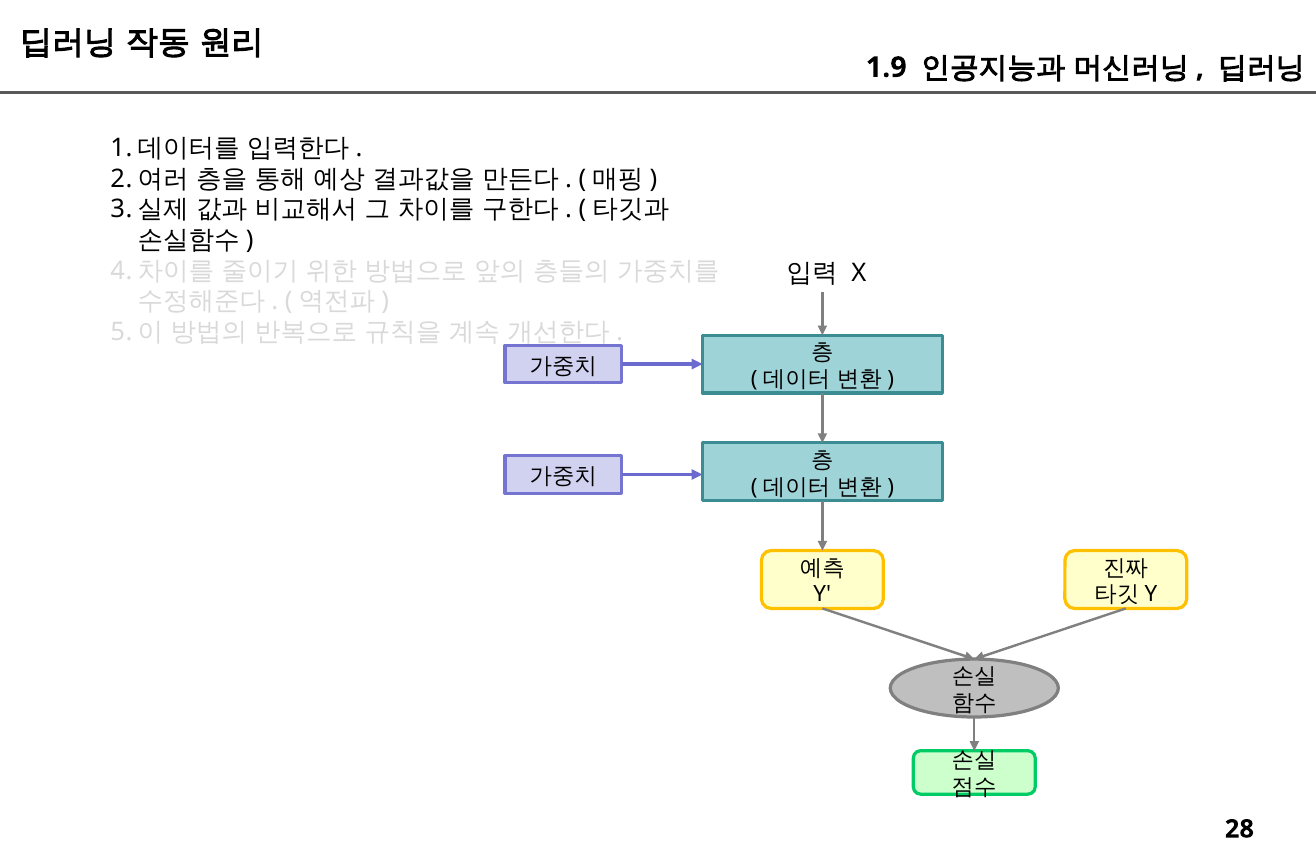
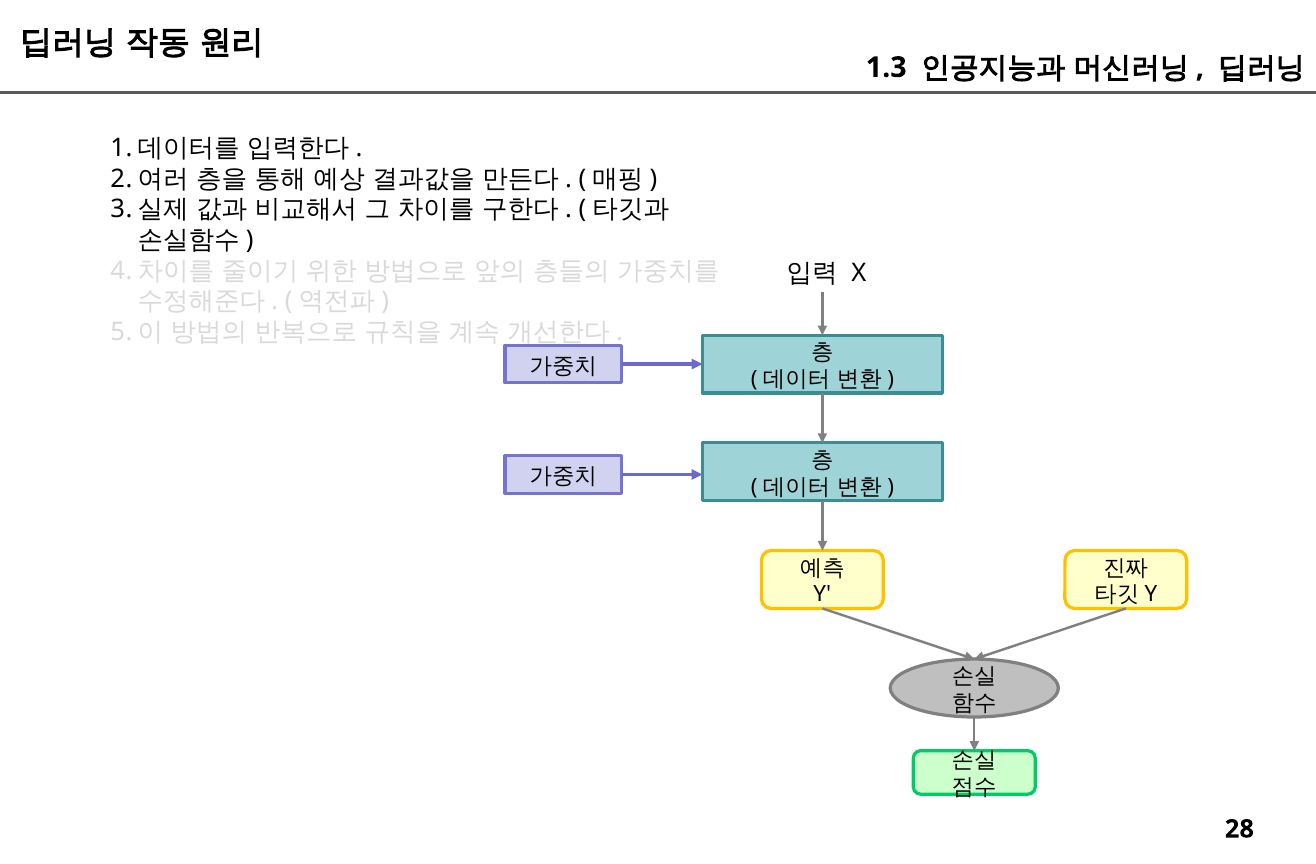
1.9: 1.9 -> 1.3 (886, 67)
